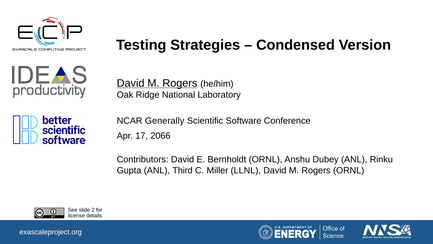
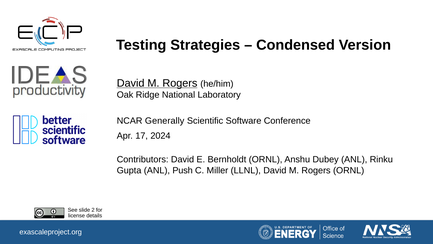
2066: 2066 -> 2024 (160, 136)
Third: Third -> Push (183, 170)
